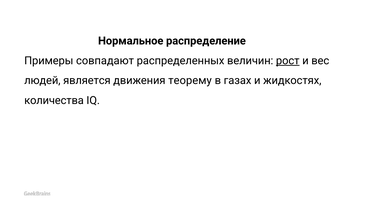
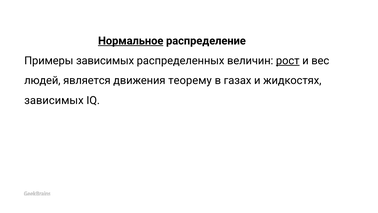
Нормальное underline: none -> present (131, 41)
Примеры совпадают: совпадают -> зависимых (105, 61)
количества: количества -> зависимых (54, 100)
